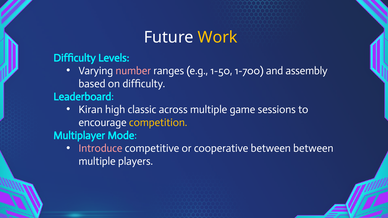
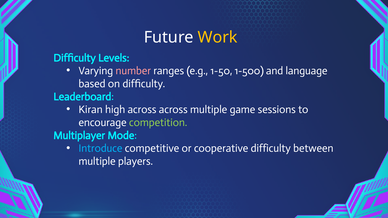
1-700: 1-700 -> 1-500 (249, 71)
assembly: assembly -> language (307, 71)
high classic: classic -> across (142, 110)
competition colour: yellow -> light green (158, 123)
Introduce colour: pink -> light blue (100, 148)
cooperative between: between -> difficulty (271, 148)
